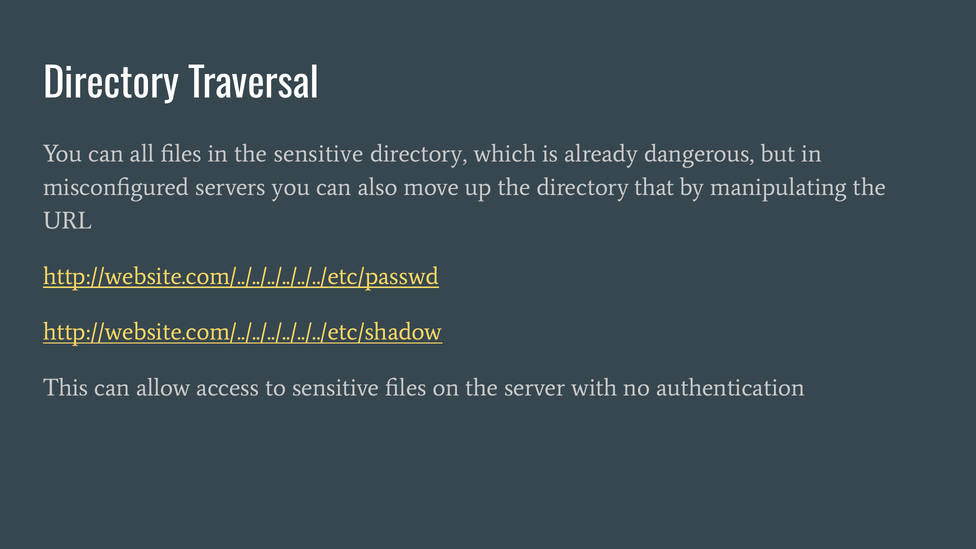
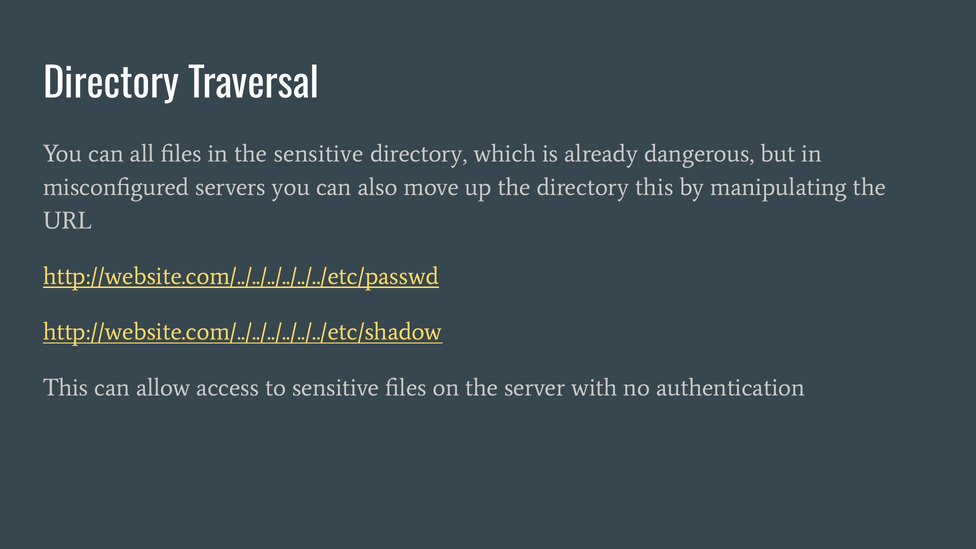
directory that: that -> this (654, 187)
